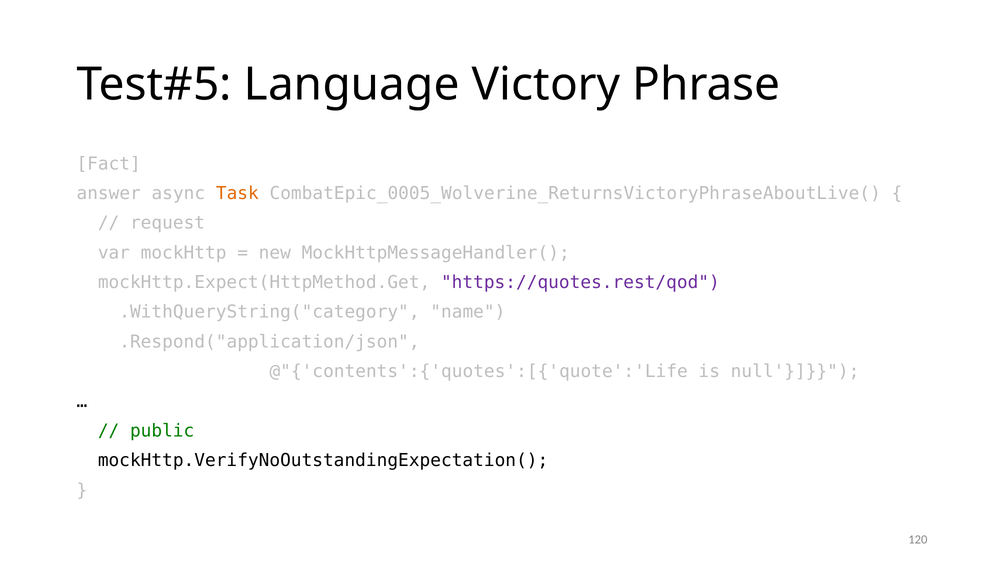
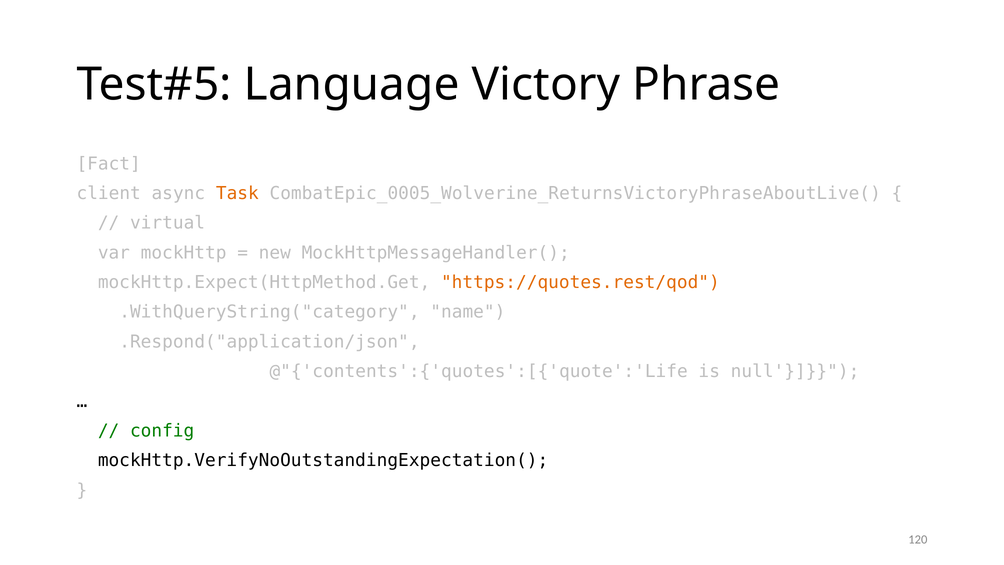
answer: answer -> client (109, 193)
request: request -> virtual (168, 223)
https://quotes.rest/qod colour: purple -> orange (580, 282)
public: public -> config (162, 431)
